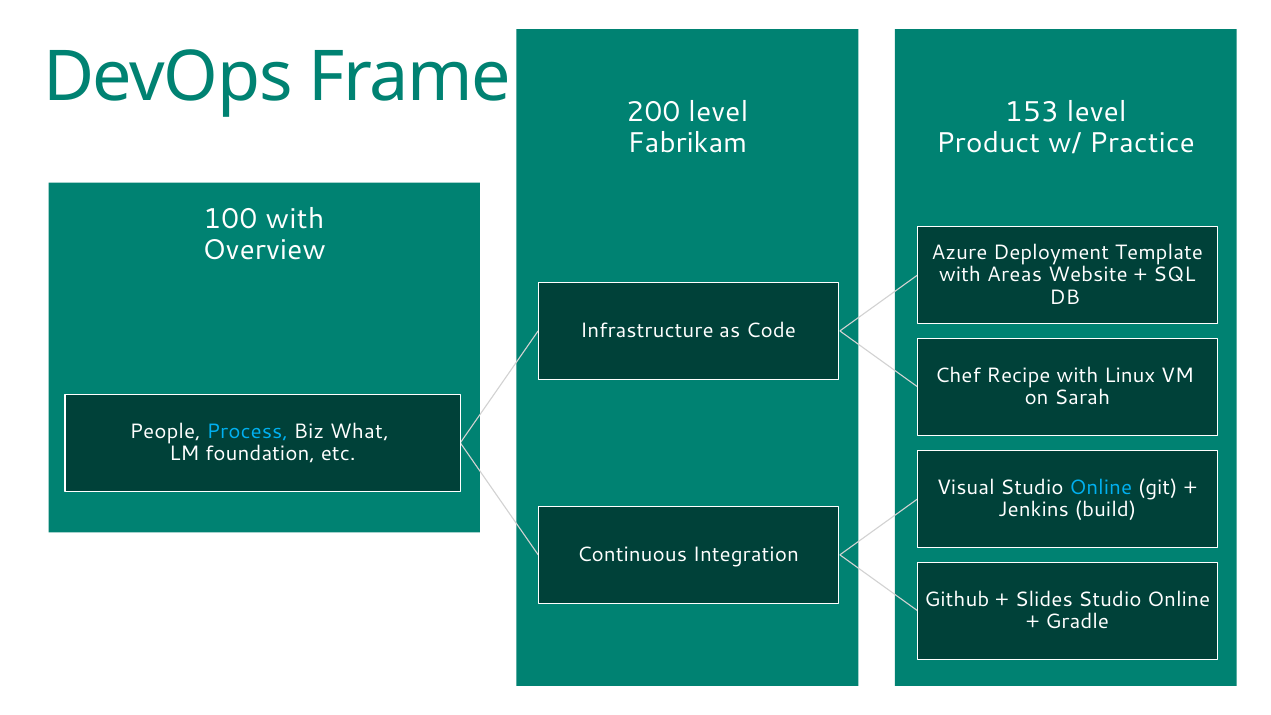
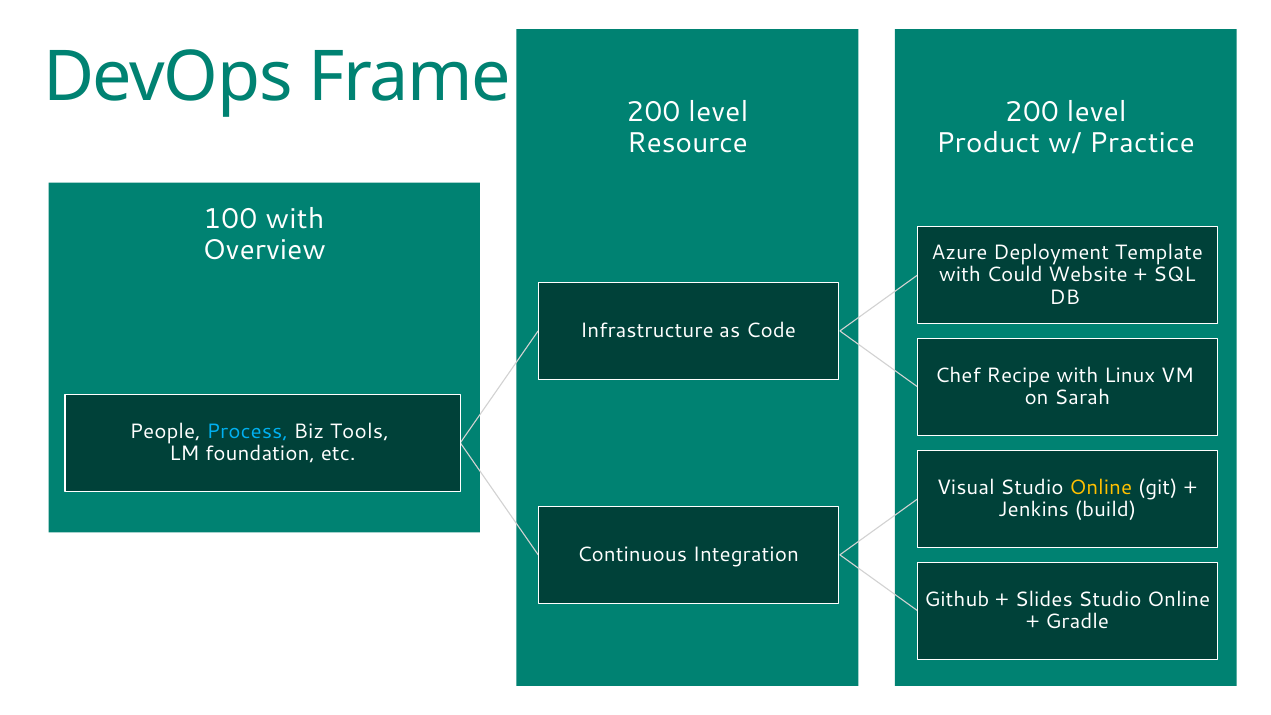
Frame 153: 153 -> 200 (1032, 112)
Fabrikam: Fabrikam -> Resource (687, 143)
Areas: Areas -> Could (1015, 275)
What: What -> Tools (359, 431)
Online colour: light blue -> yellow (1101, 487)
